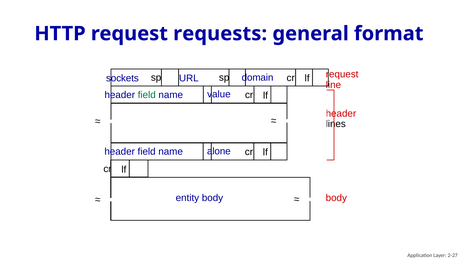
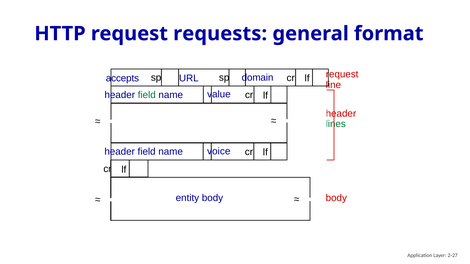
sockets: sockets -> accepts (122, 78)
lines colour: black -> green (336, 124)
alone: alone -> voice (219, 151)
